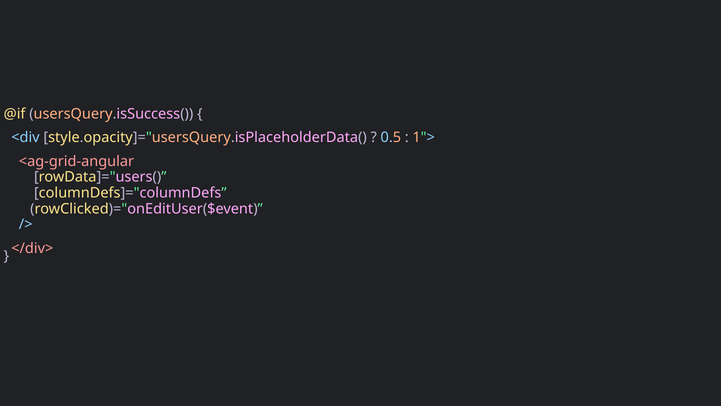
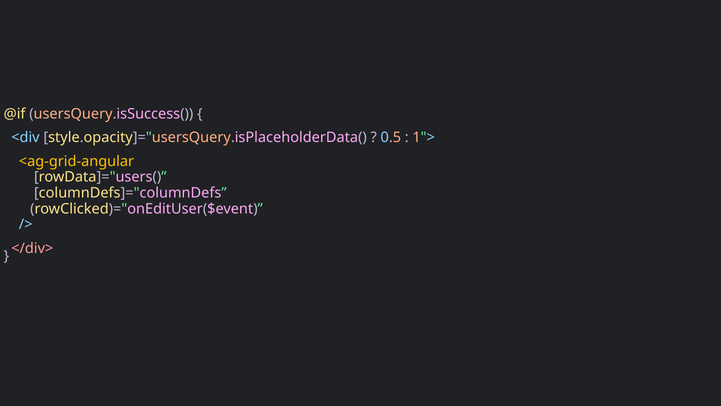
<ag-grid-angular colour: pink -> yellow (76, 161)
